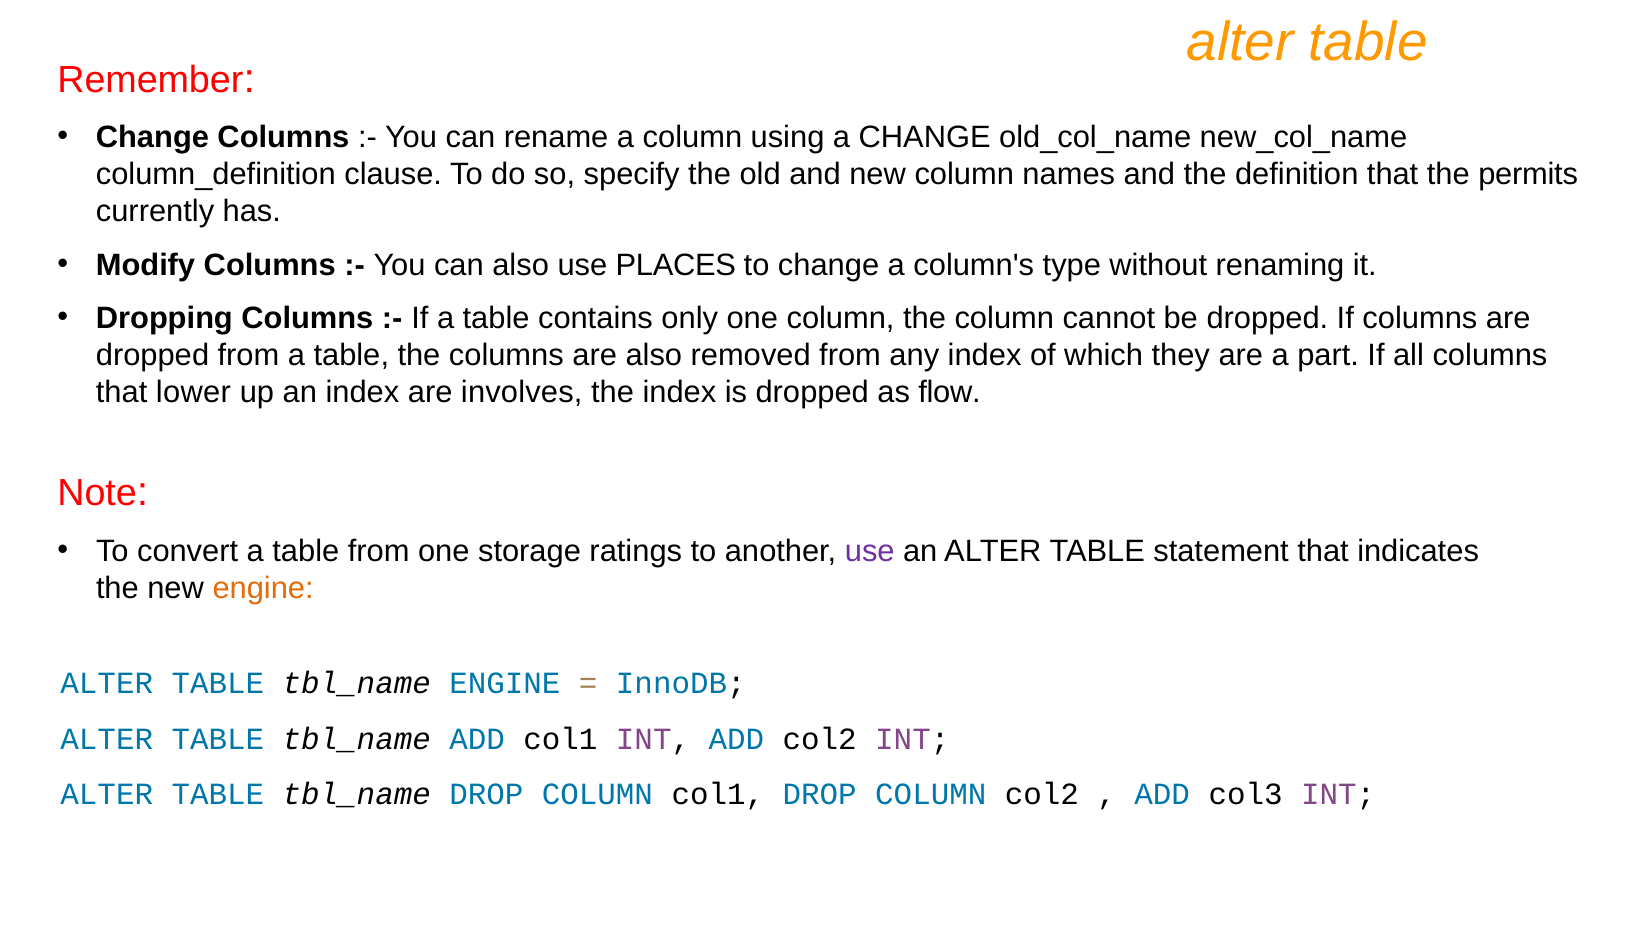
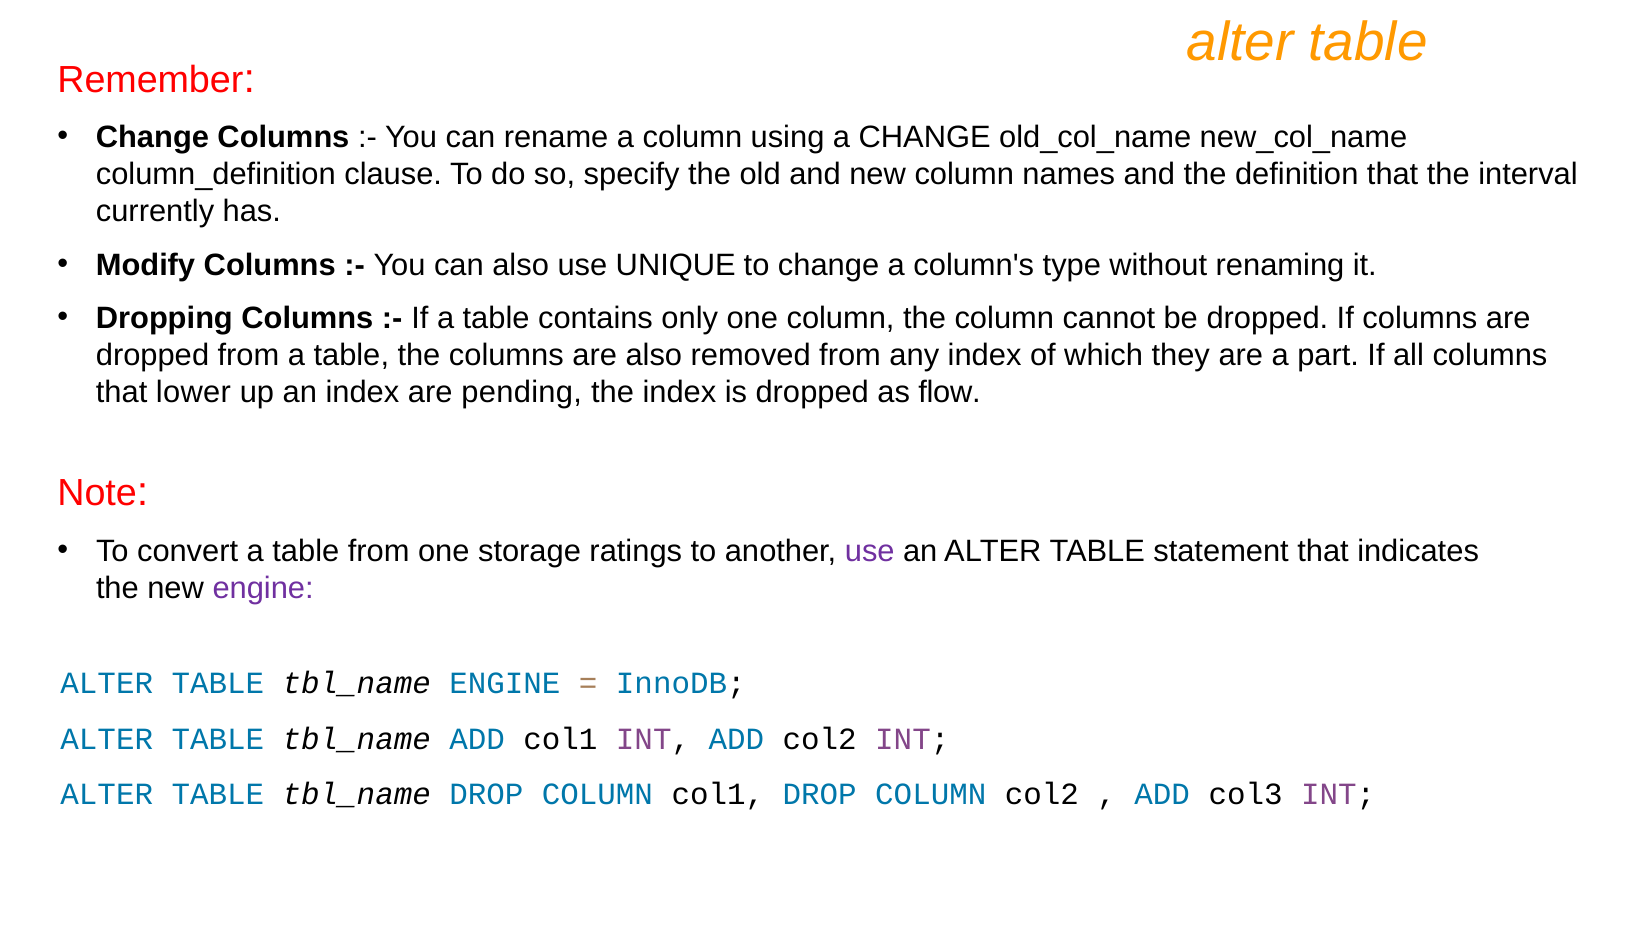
permits: permits -> interval (1528, 174)
PLACES: PLACES -> UNIQUE (676, 265)
involves: involves -> pending (522, 392)
engine colour: orange -> purple (263, 588)
